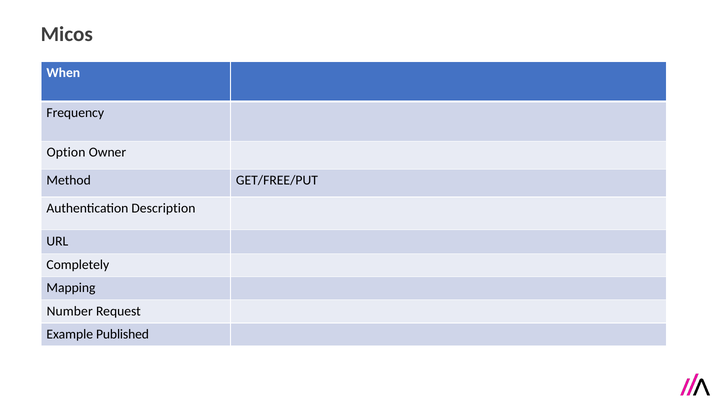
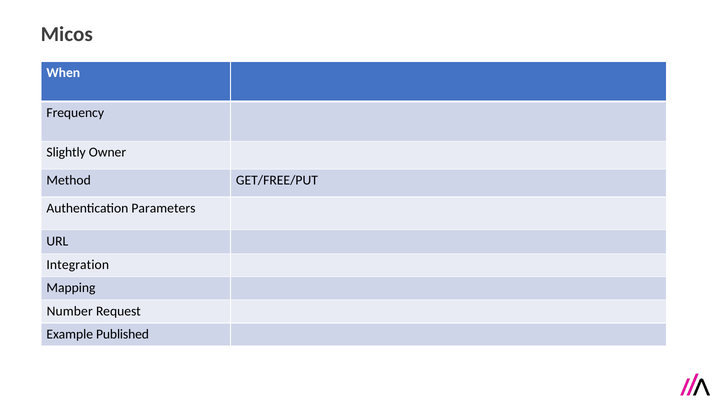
Option: Option -> Slightly (66, 152)
Description: Description -> Parameters (163, 208)
Completely: Completely -> Integration (78, 265)
